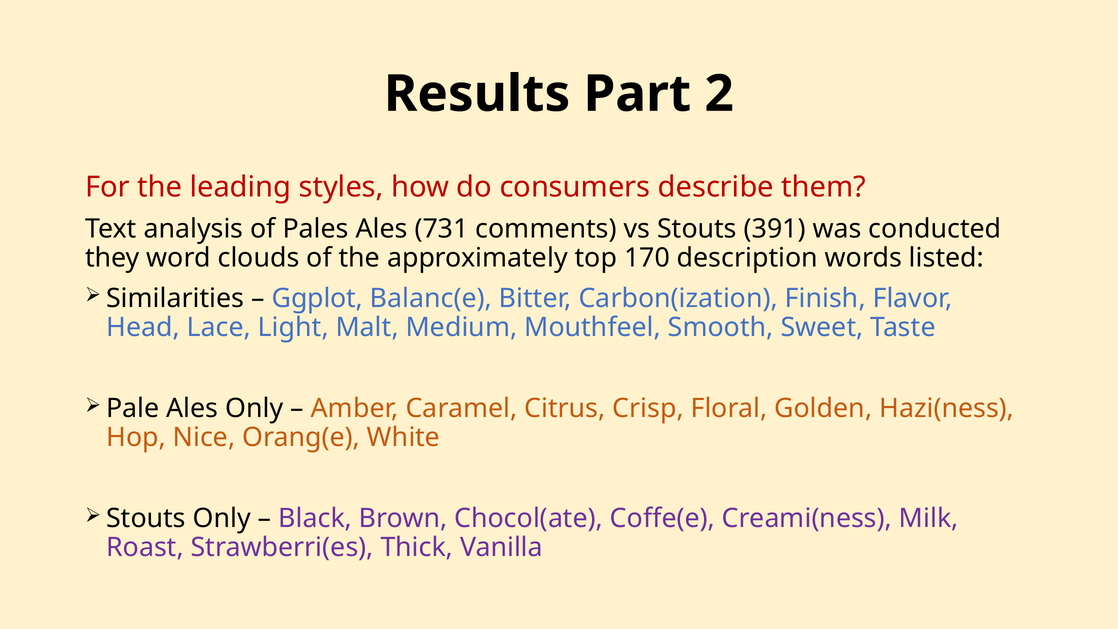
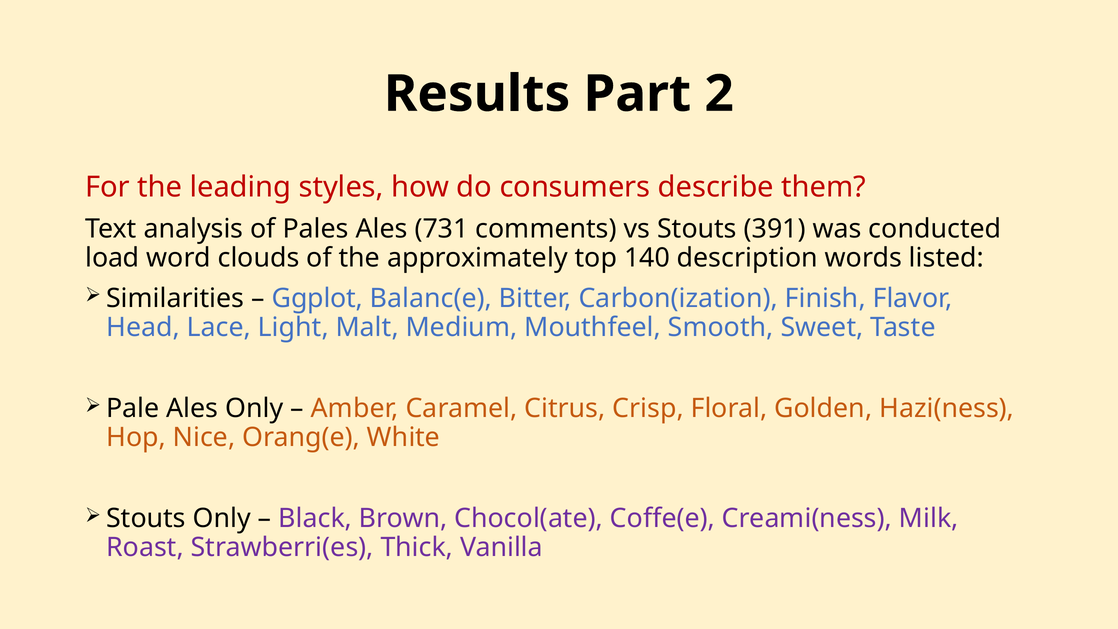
they: they -> load (112, 258)
170: 170 -> 140 (647, 258)
